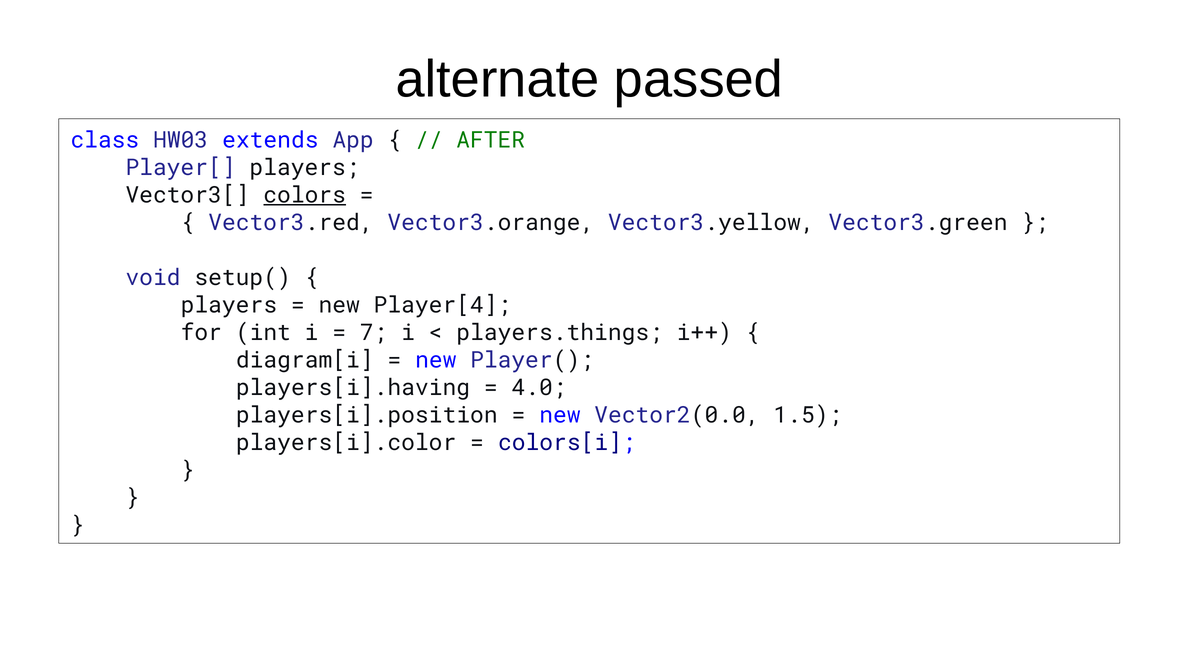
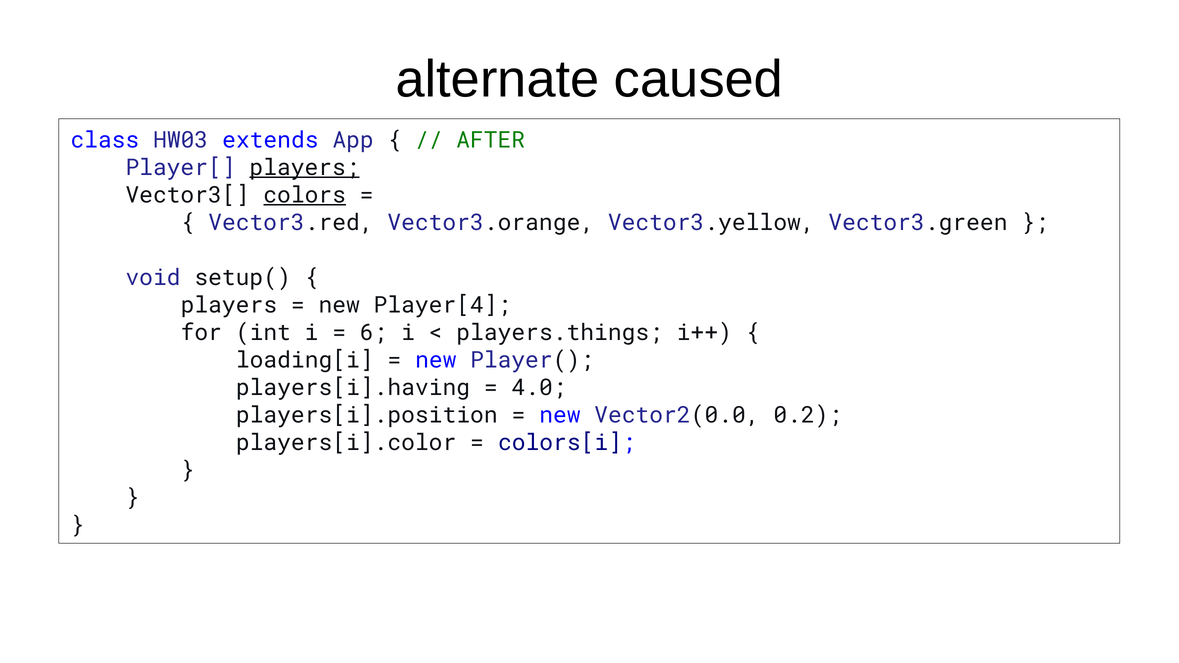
passed: passed -> caused (699, 79)
players underline: none -> present (305, 168)
7: 7 -> 6 (374, 333)
diagram[i: diagram[i -> loading[i (305, 360)
1.5: 1.5 -> 0.2 (808, 415)
